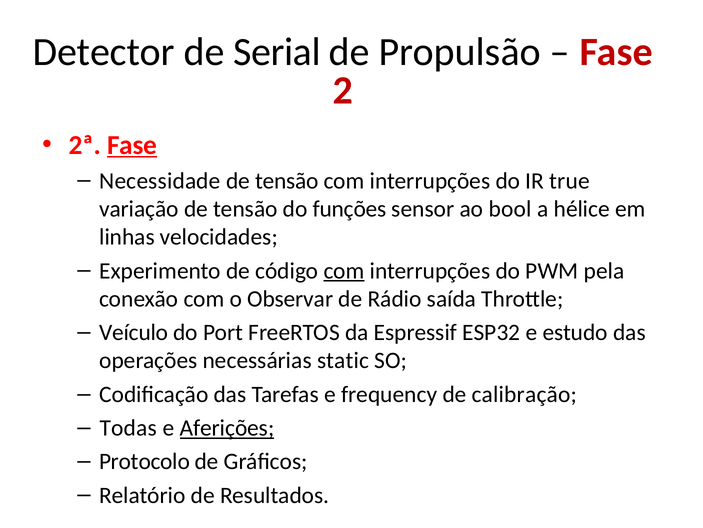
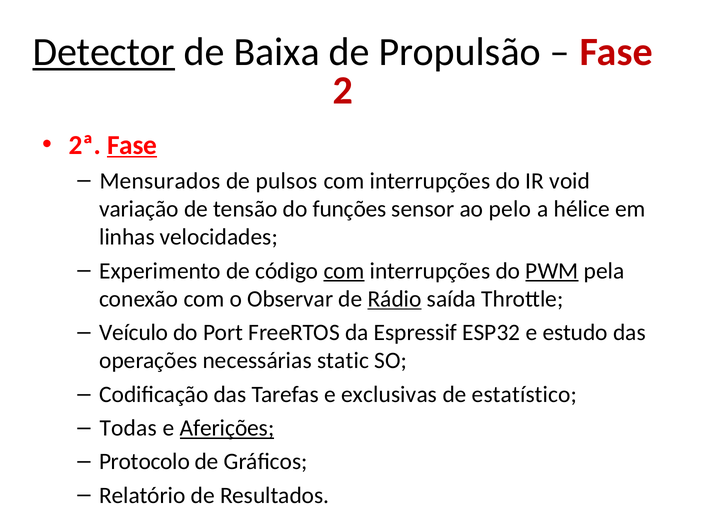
Detector underline: none -> present (104, 52)
Serial: Serial -> Baixa (277, 52)
Necessidade: Necessidade -> Mensurados (160, 181)
tensão: tensão -> pulsos (287, 181)
true: true -> void (570, 181)
bool: bool -> pelo (510, 209)
PWM underline: none -> present (552, 270)
Rádio underline: none -> present (395, 299)
frequency: frequency -> exclusivas (389, 394)
calibração: calibração -> estatístico (524, 394)
